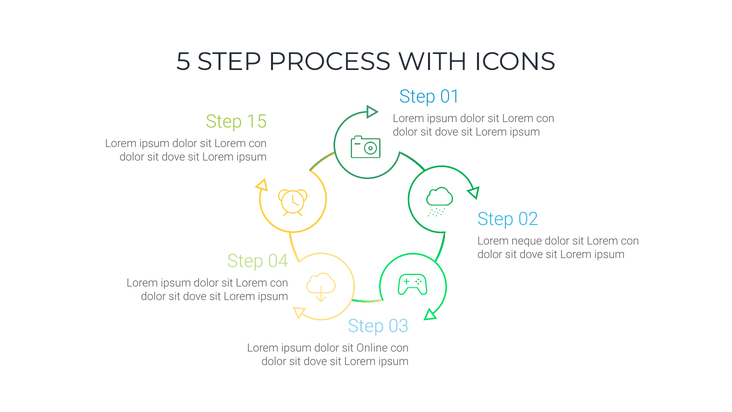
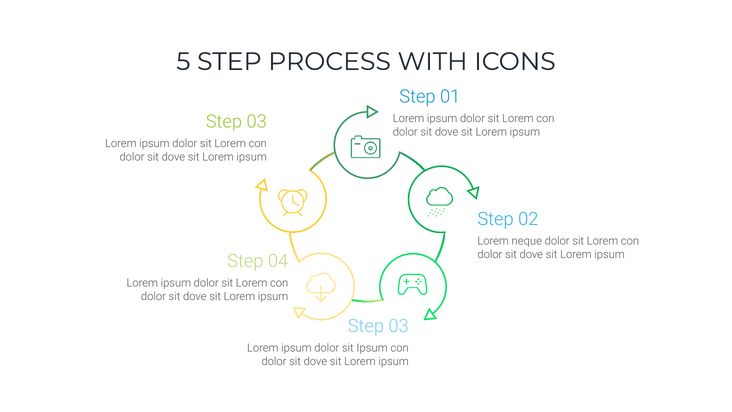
15: 15 -> 03 (257, 121)
sit Online: Online -> Ipsum (372, 348)
